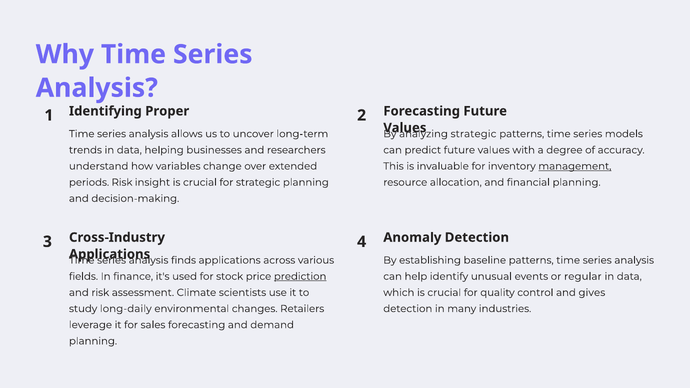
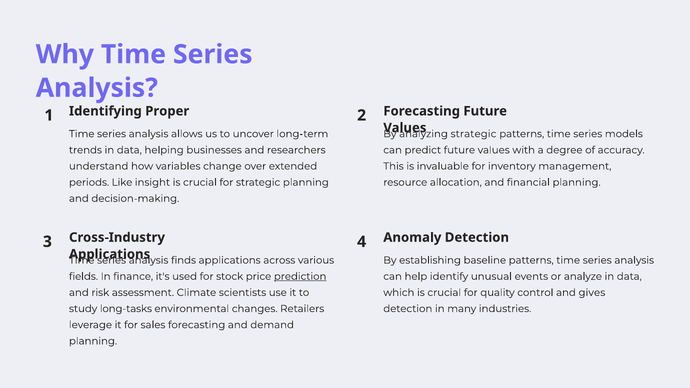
management underline: present -> none (575, 166)
periods Risk: Risk -> Like (122, 182)
regular: regular -> analyze (583, 276)
long-daily: long-daily -> long-tasks (126, 309)
